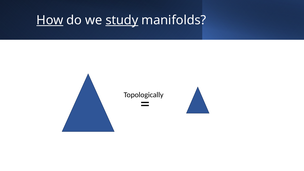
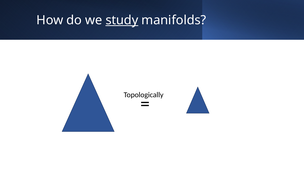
How underline: present -> none (50, 20)
